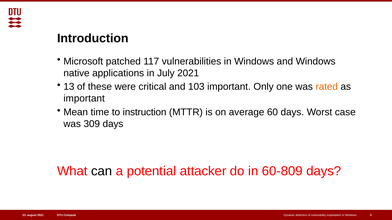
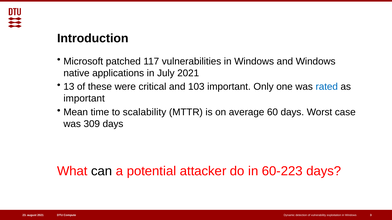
rated colour: orange -> blue (327, 87)
instruction: instruction -> scalability (144, 112)
60-809: 60-809 -> 60-223 (282, 172)
